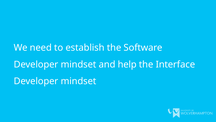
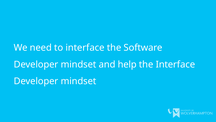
to establish: establish -> interface (85, 47)
